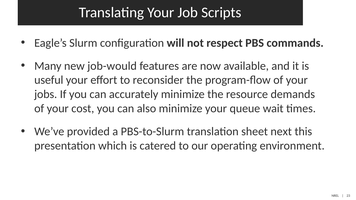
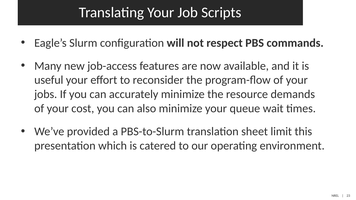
job-would: job-would -> job-access (112, 66)
next: next -> limit (281, 132)
